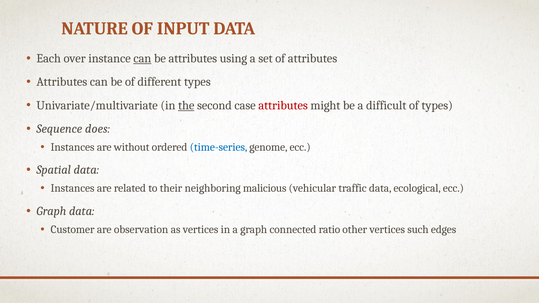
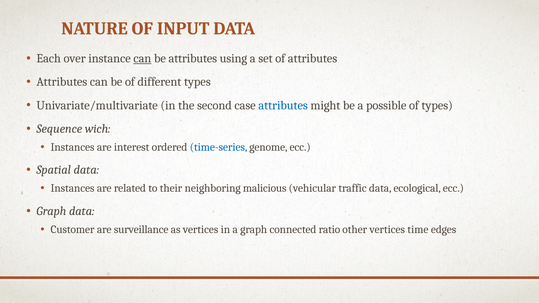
the underline: present -> none (186, 105)
attributes colour: red -> blue (283, 105)
difficult: difficult -> possible (386, 105)
does: does -> wich (98, 129)
without: without -> interest (132, 147)
observation: observation -> surveillance (141, 230)
such: such -> time (418, 230)
